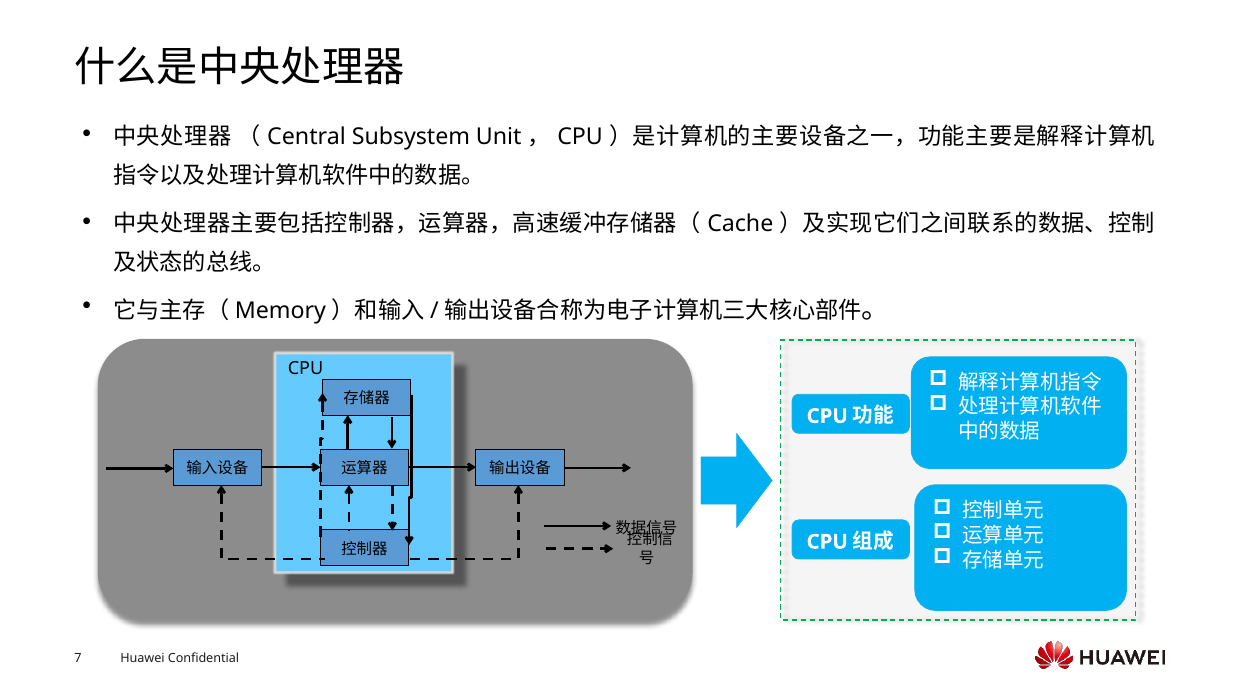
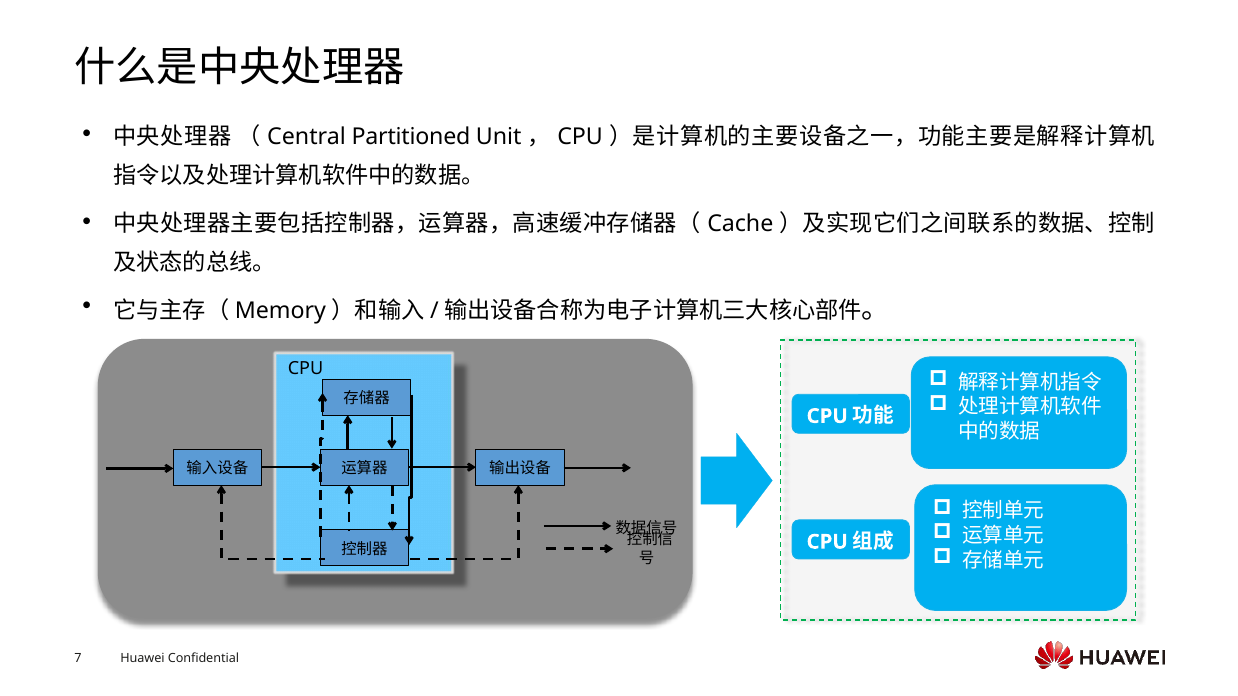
Subsystem: Subsystem -> Partitioned (411, 137)
